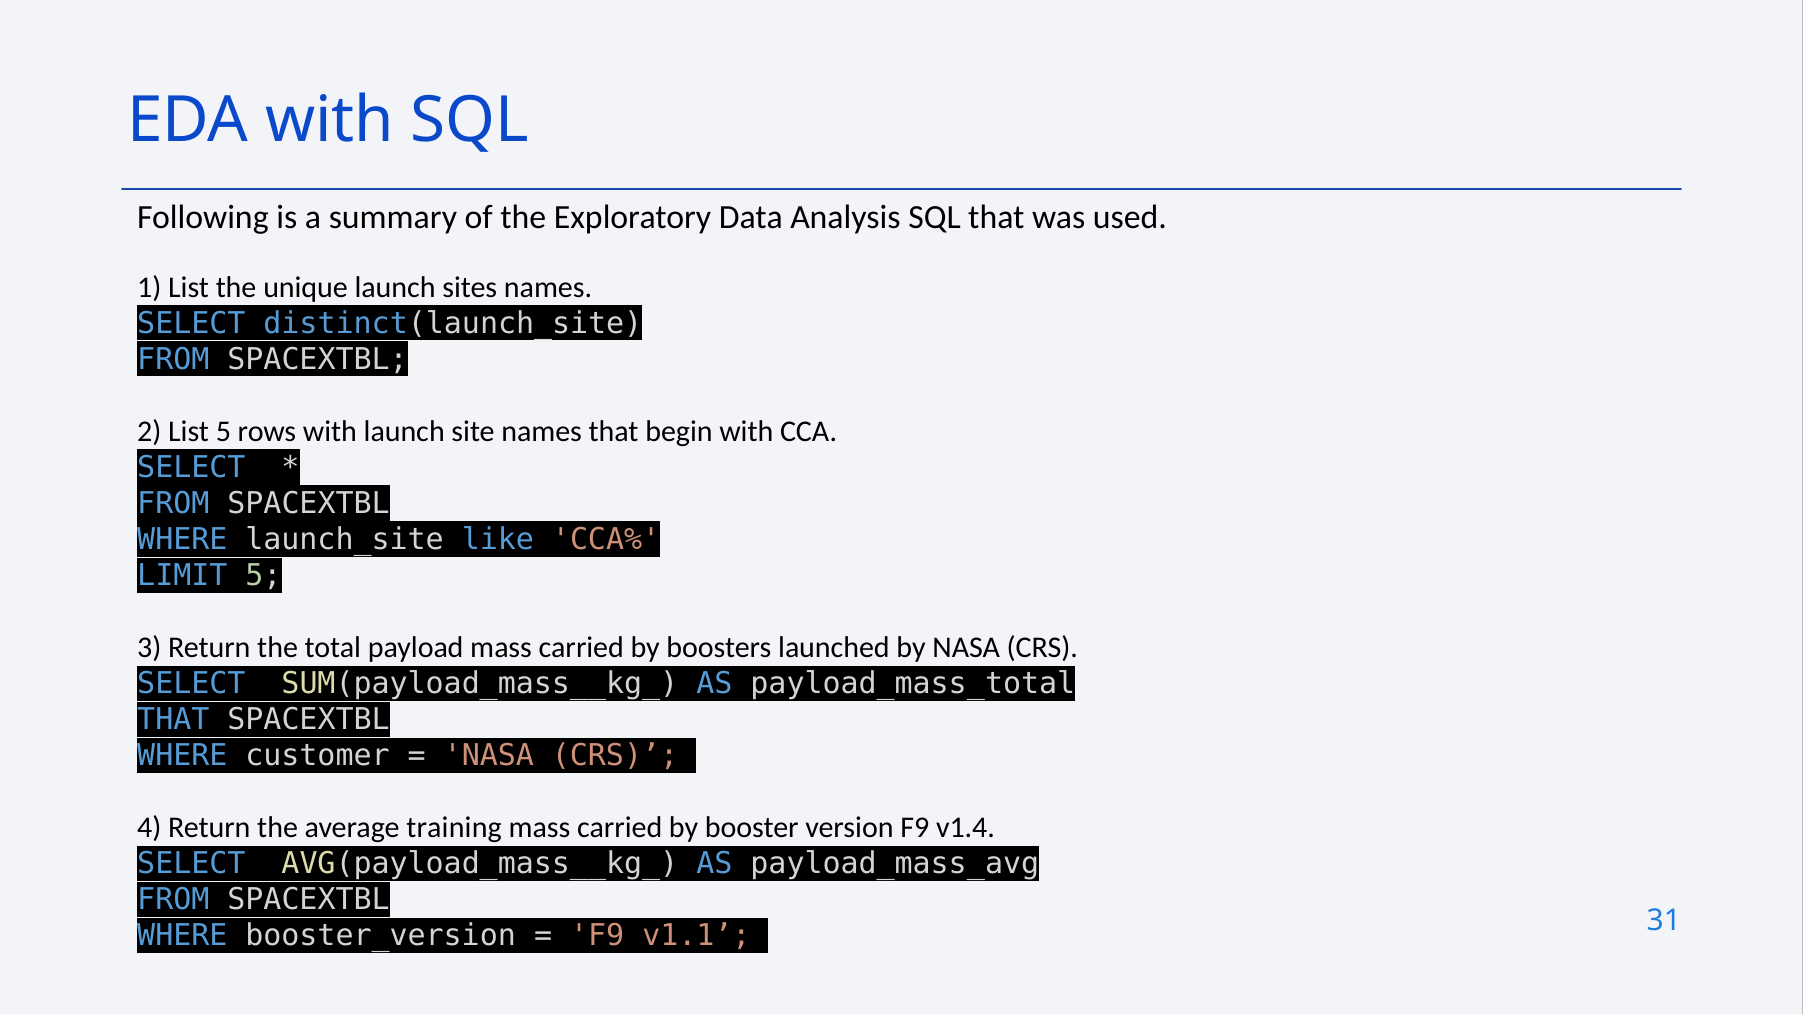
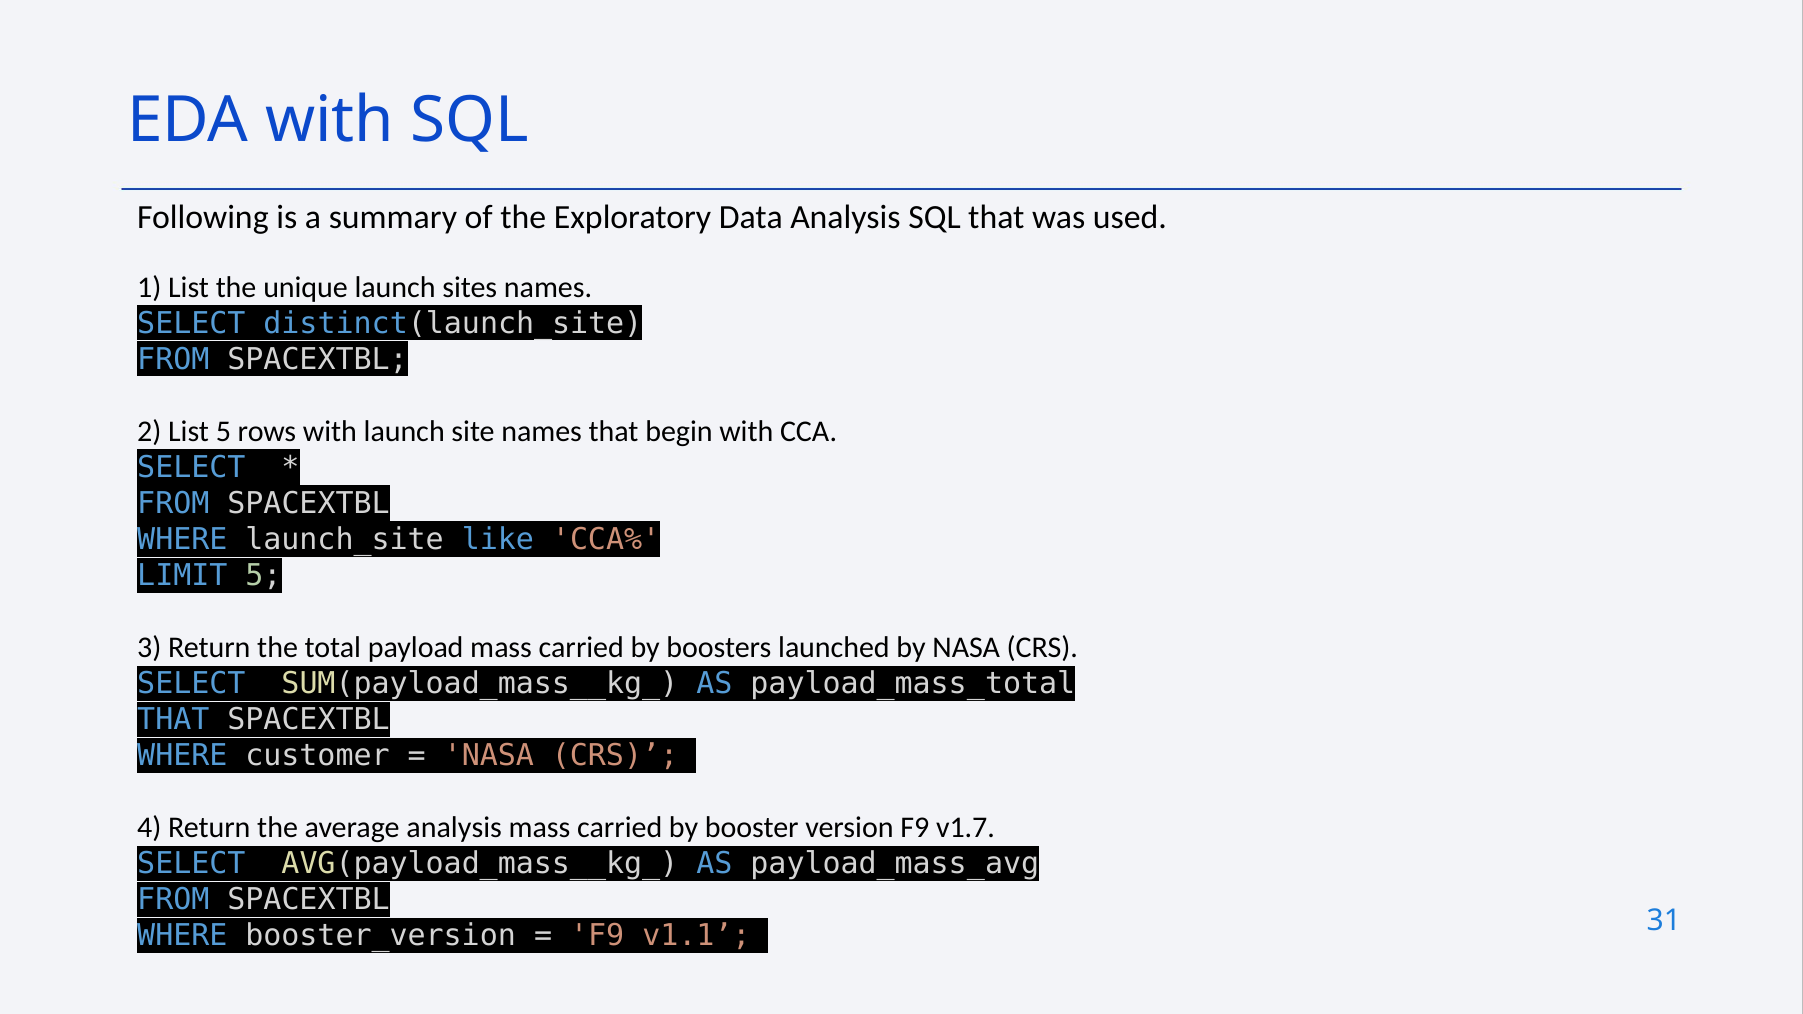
average training: training -> analysis (454, 828)
v1.4: v1.4 -> v1.7 (966, 828)
